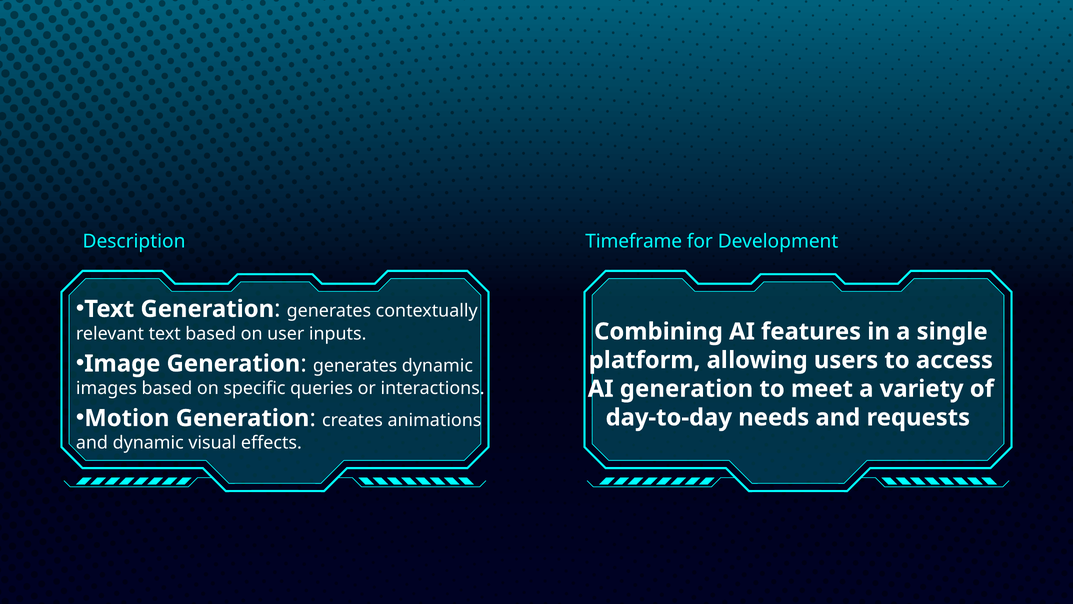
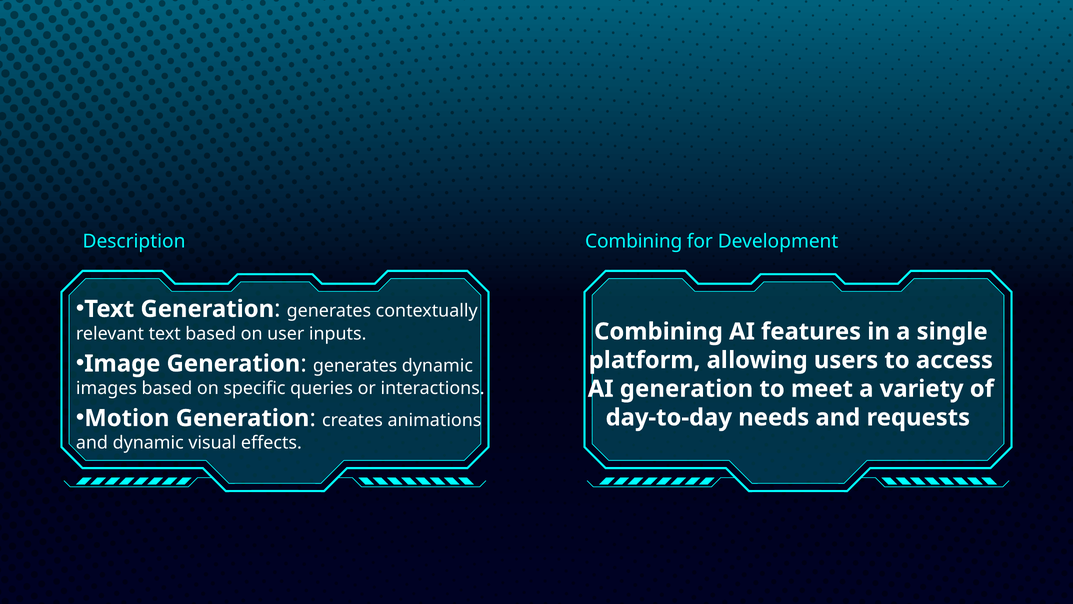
Description Timeframe: Timeframe -> Combining (634, 241)
